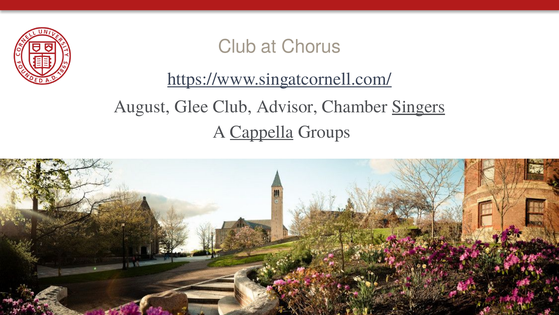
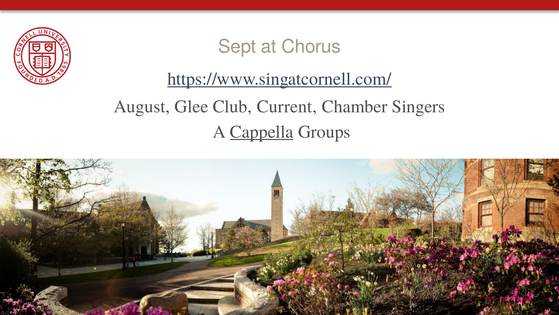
Club: Club -> Sept (237, 47)
Advisor: Advisor -> Current (287, 106)
Singers underline: present -> none (418, 106)
